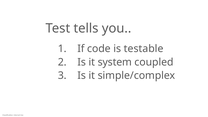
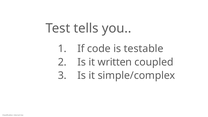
system: system -> written (115, 62)
